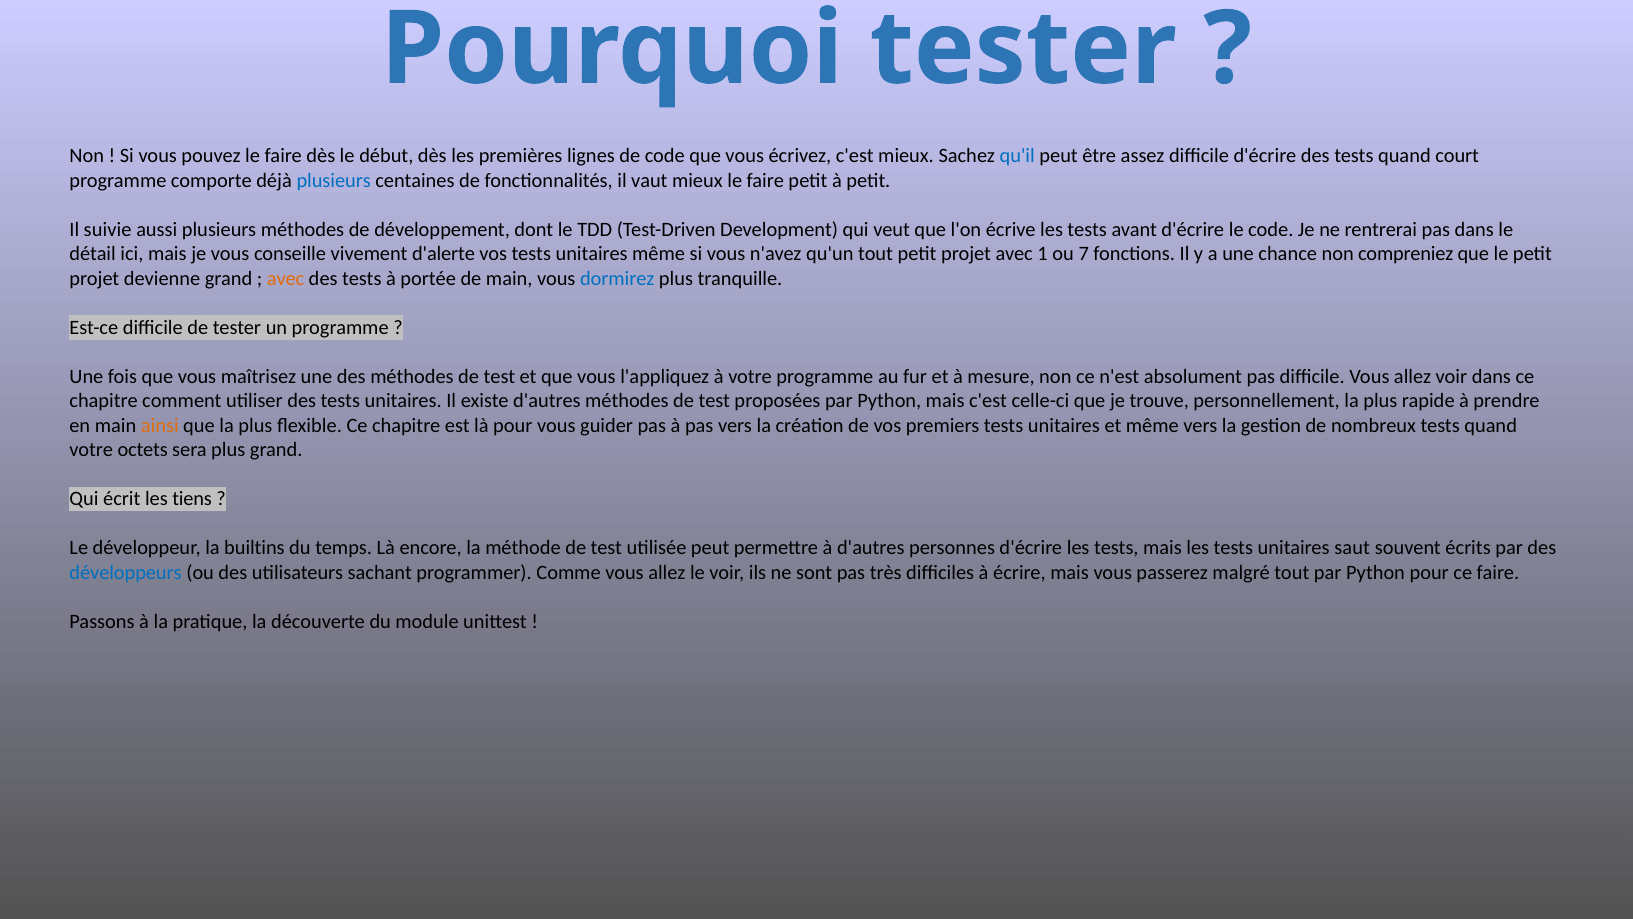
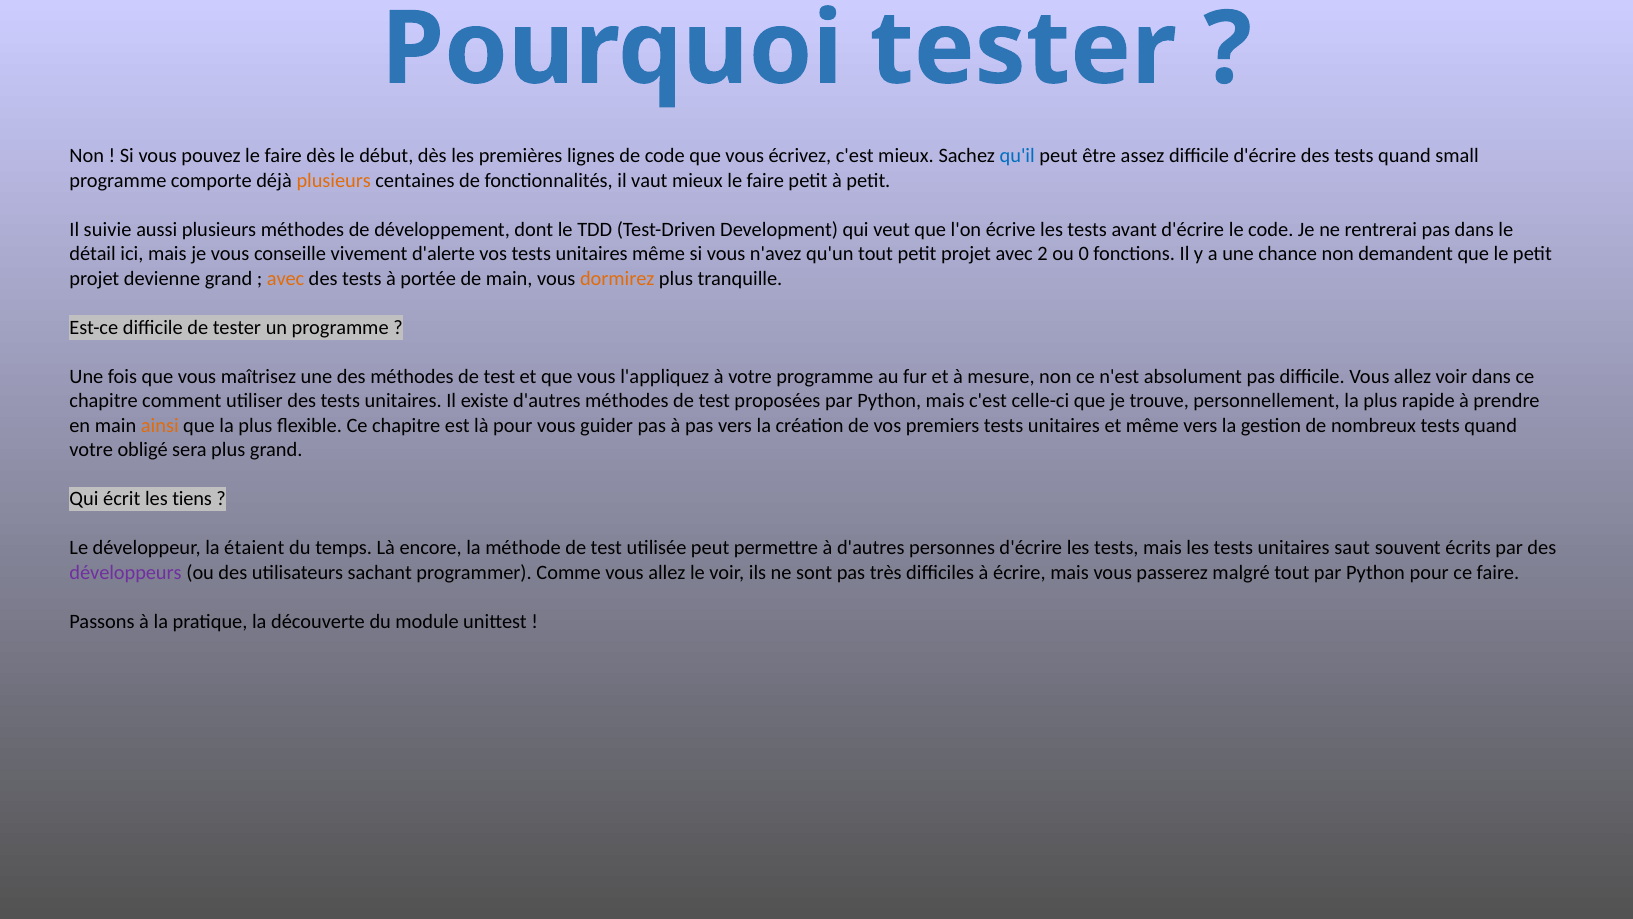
court: court -> small (1457, 156)
plusieurs colour: blue -> orange (334, 180)
1: 1 -> 2 (1043, 254)
7: 7 -> 0 (1084, 254)
compreniez: compreniez -> demandent (1406, 254)
dormirez colour: blue -> orange (617, 278)
octets: octets -> obligé (143, 450)
builtins: builtins -> étaient (254, 548)
développeurs colour: blue -> purple (126, 572)
